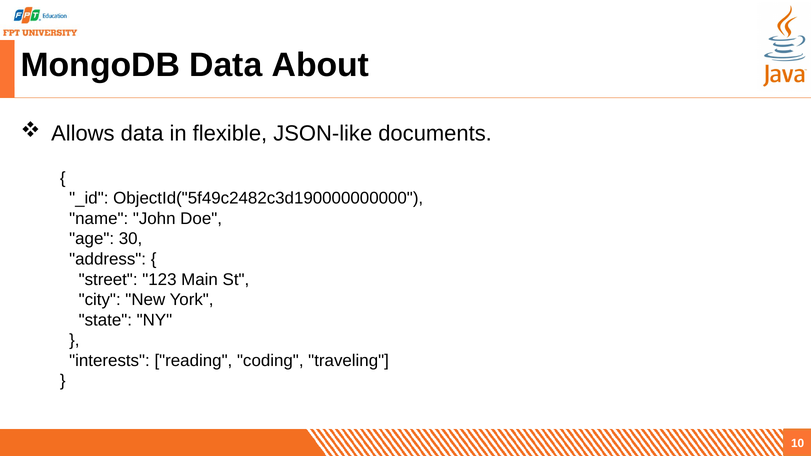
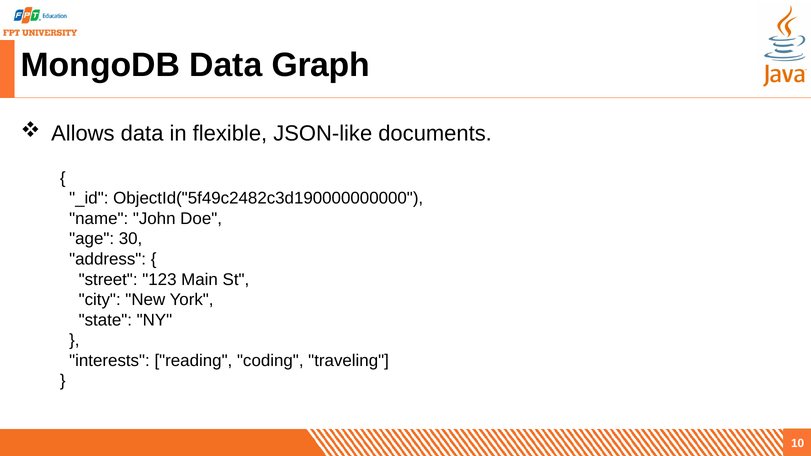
About: About -> Graph (321, 65)
